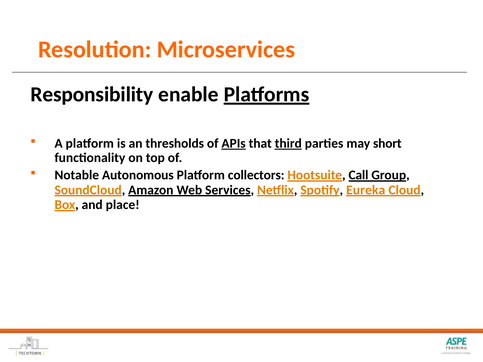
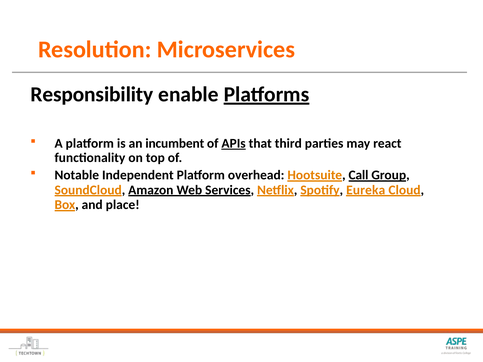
thresholds: thresholds -> incumbent (175, 143)
third underline: present -> none (288, 143)
short: short -> react (387, 143)
Autonomous: Autonomous -> Independent (138, 175)
collectors: collectors -> overhead (256, 175)
